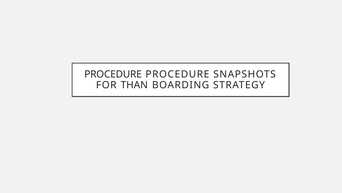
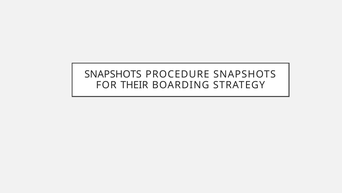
PROCEDURE: PROCEDURE -> SNAPSHOTS (113, 74)
THAN: THAN -> THEIR (134, 85)
